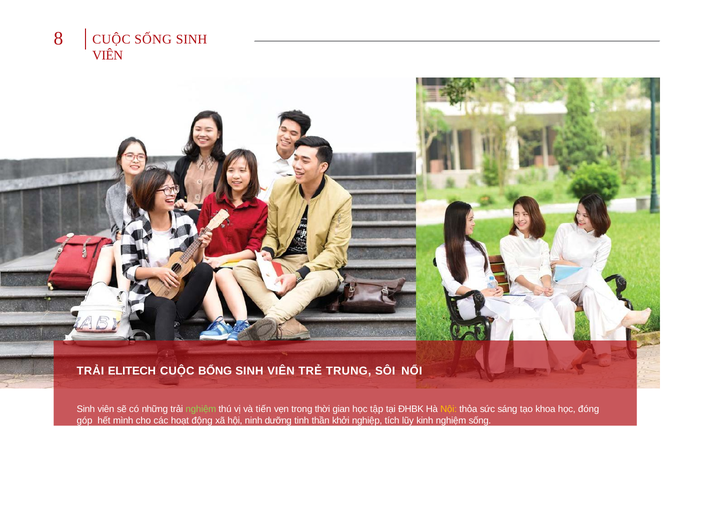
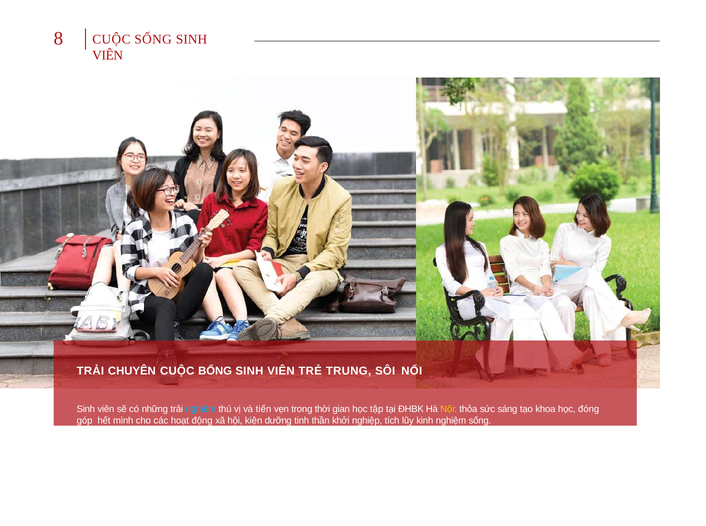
ELITECH: ELITECH -> CHUYÊN (132, 371)
nghiệm colour: light green -> light blue (201, 409)
ninh: ninh -> kiện (254, 421)
